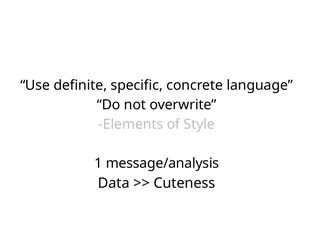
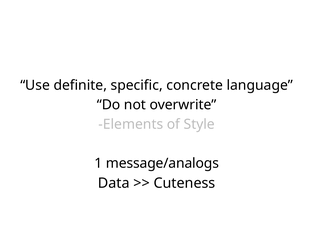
message/analysis: message/analysis -> message/analogs (162, 163)
